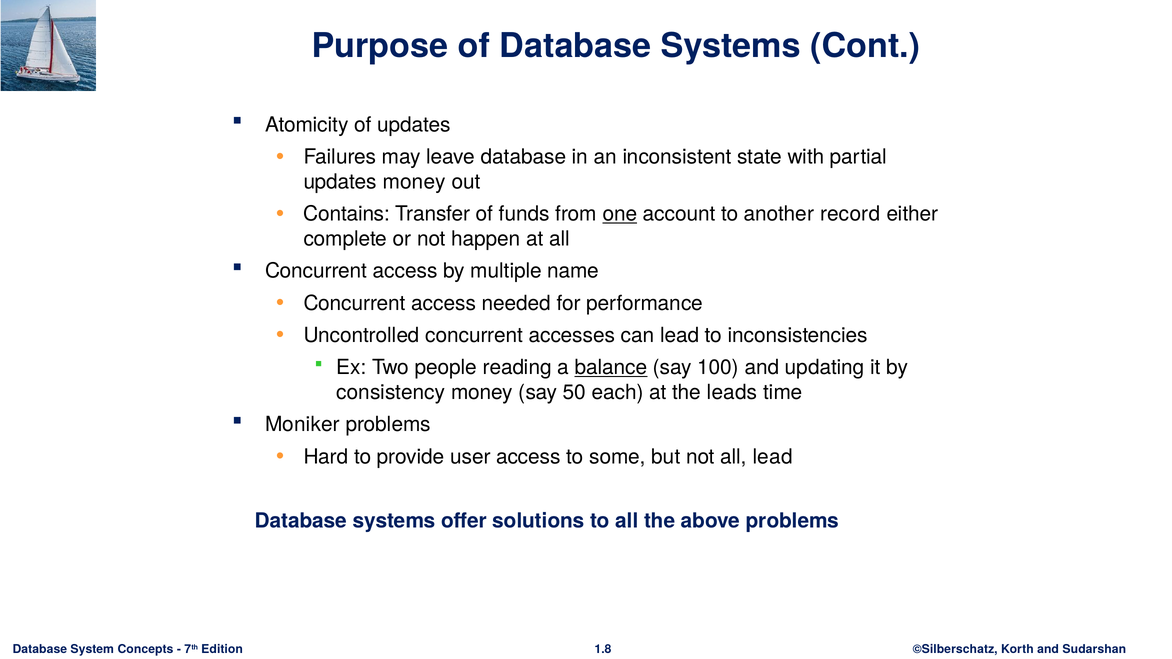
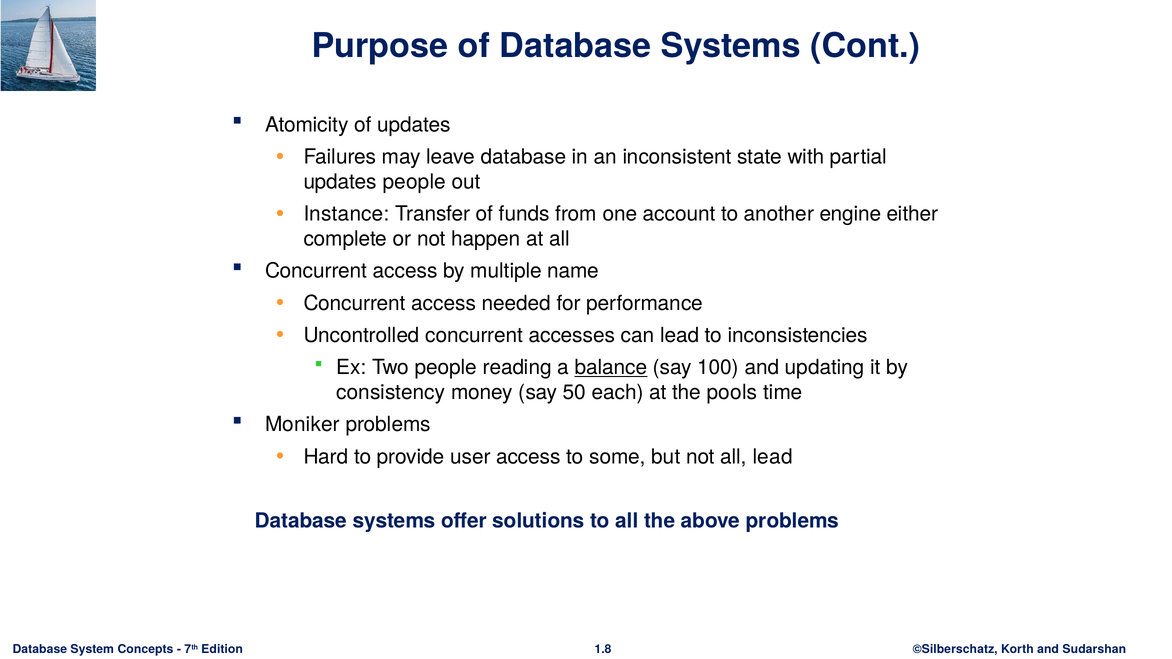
updates money: money -> people (414, 182)
Contains: Contains -> Instance (347, 214)
one underline: present -> none (620, 214)
record: record -> engine (850, 214)
leads: leads -> pools (732, 393)
